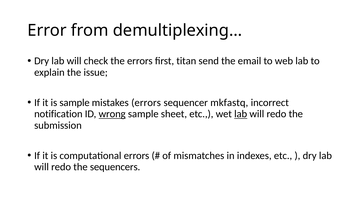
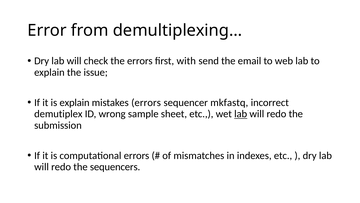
titan: titan -> with (186, 61)
is sample: sample -> explain (75, 102)
notification: notification -> demutiplex (58, 114)
wrong underline: present -> none (112, 114)
